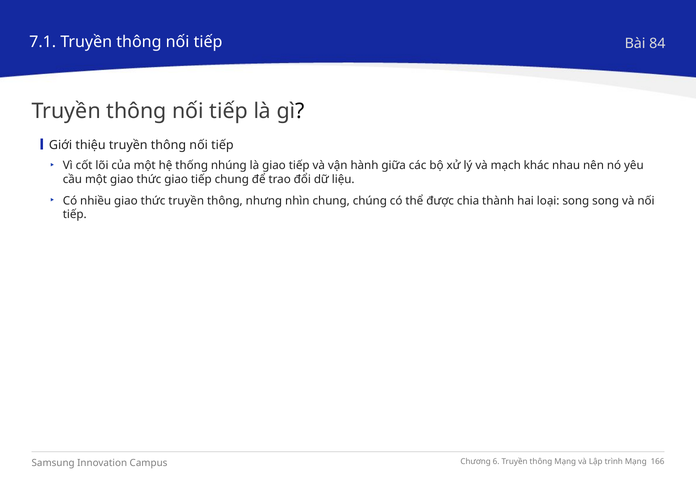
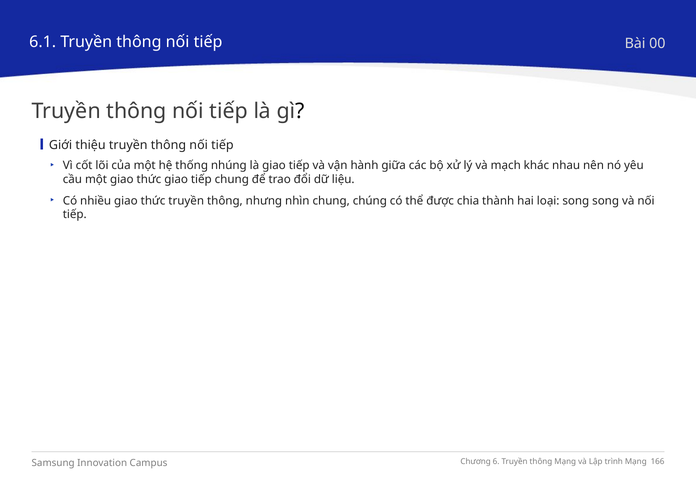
7.1: 7.1 -> 6.1 (43, 42)
84: 84 -> 00 (657, 43)
